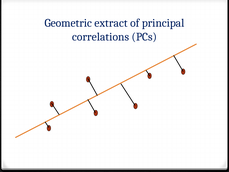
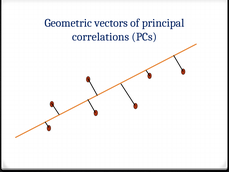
extract: extract -> vectors (111, 23)
